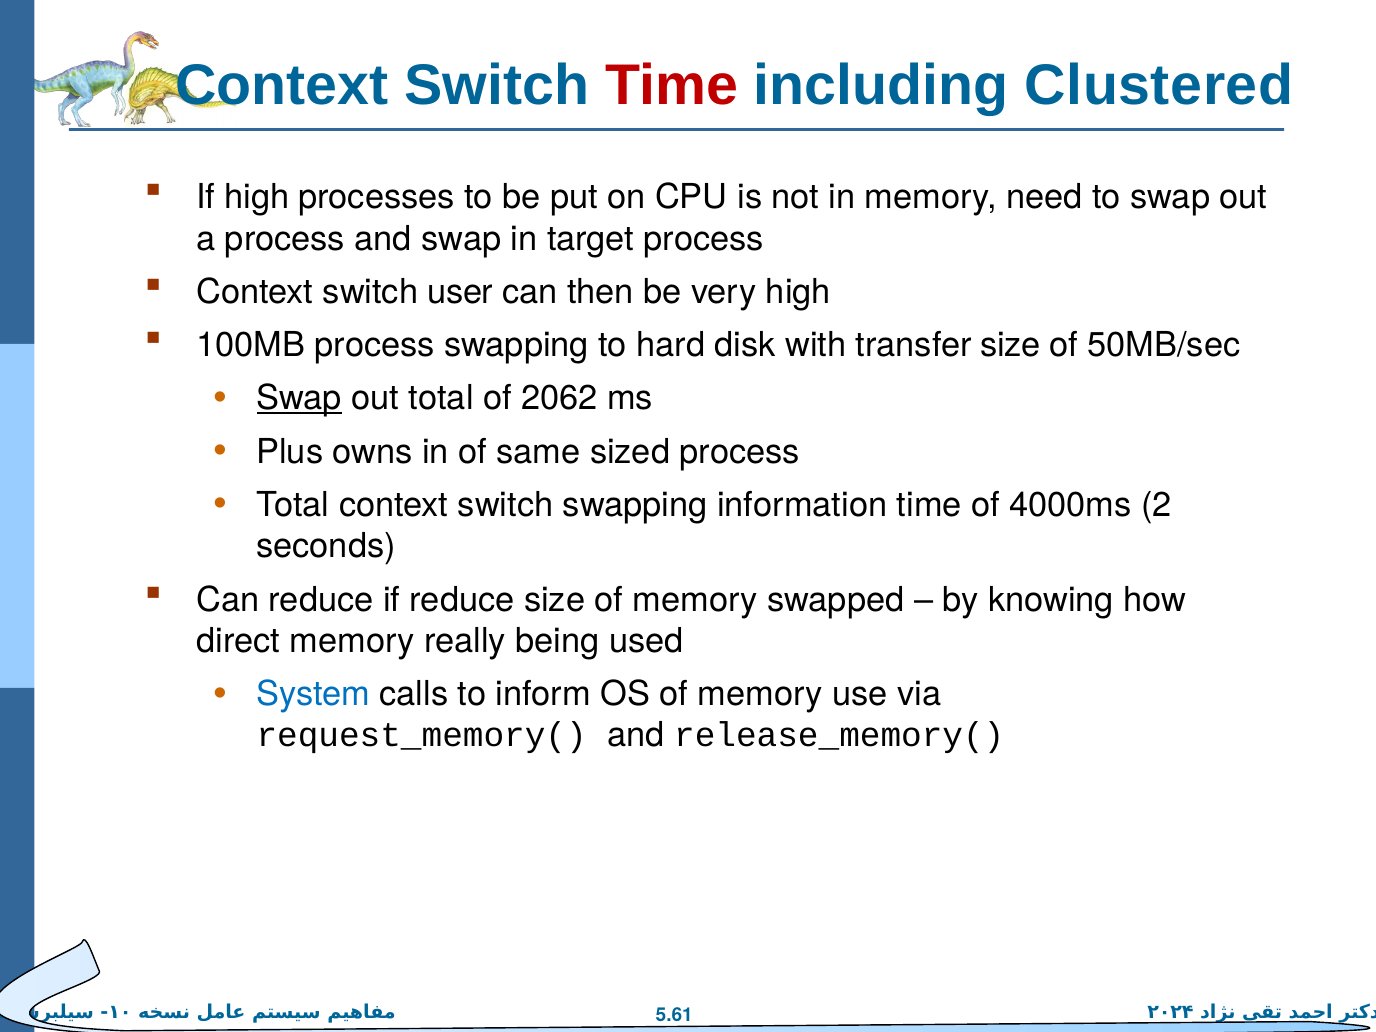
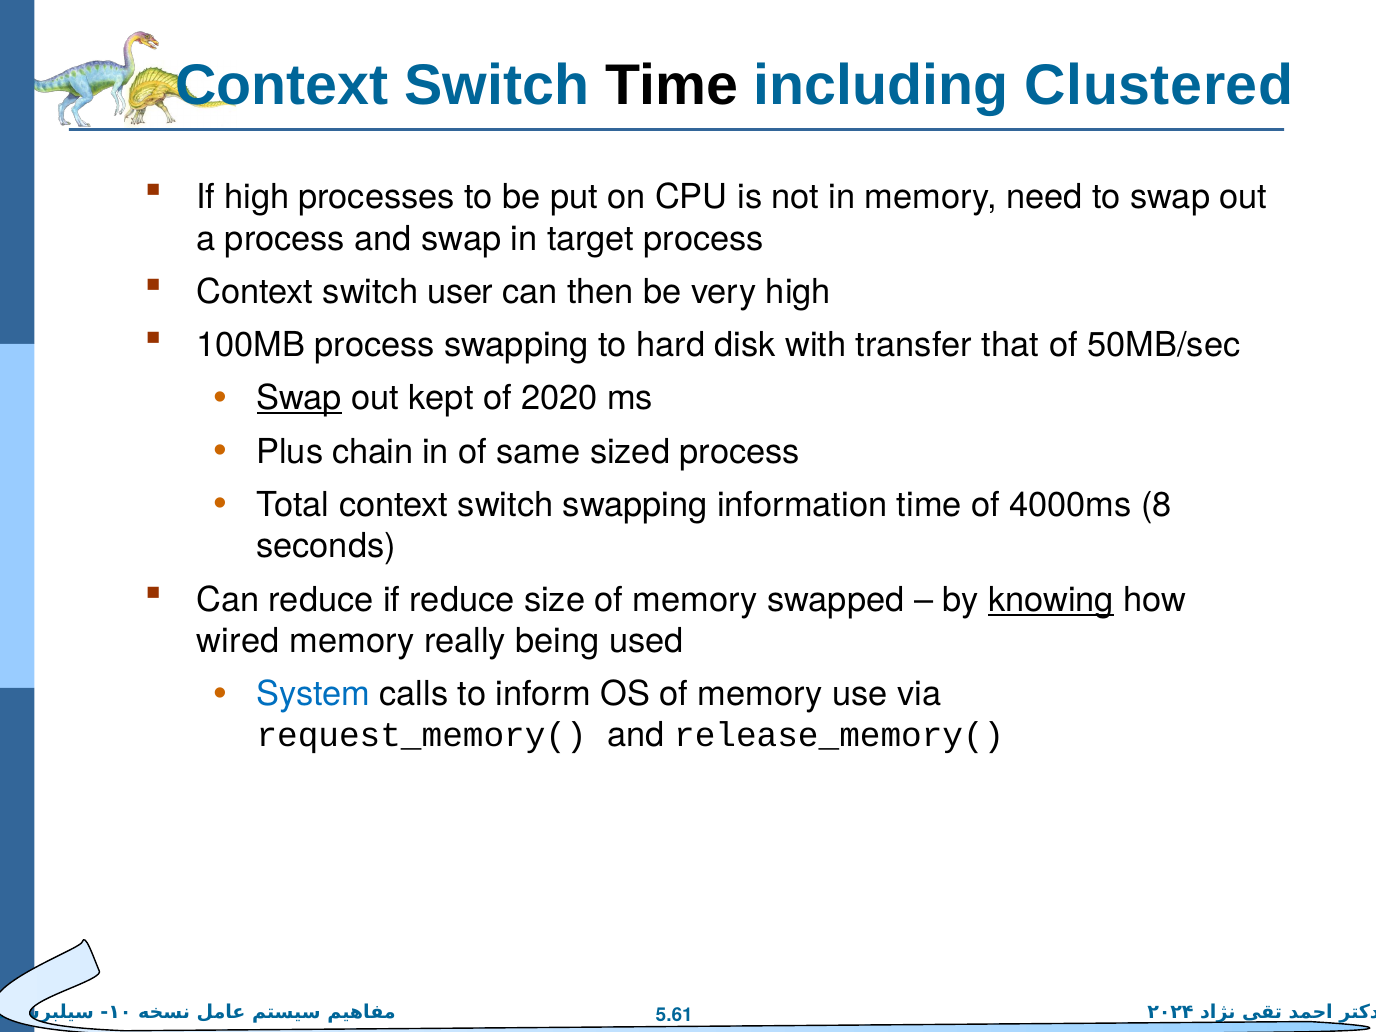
Time colour: red -> black (672, 86)
transfer size: size -> that (1010, 345)
out total: total -> kept (441, 399)
2062: 2062 -> 2020 (560, 399)
owns: owns -> chain (373, 452)
2: 2 -> 8 (1157, 505)
knowing underline: none -> present (1051, 600)
direct: direct -> wired (238, 641)
